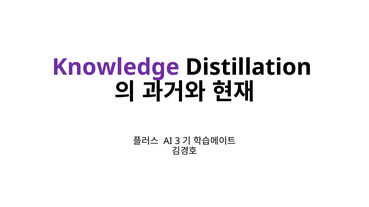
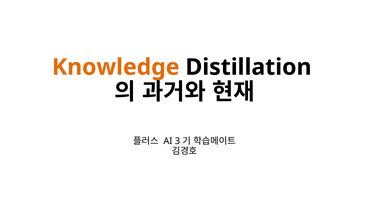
Knowledge colour: purple -> orange (116, 67)
